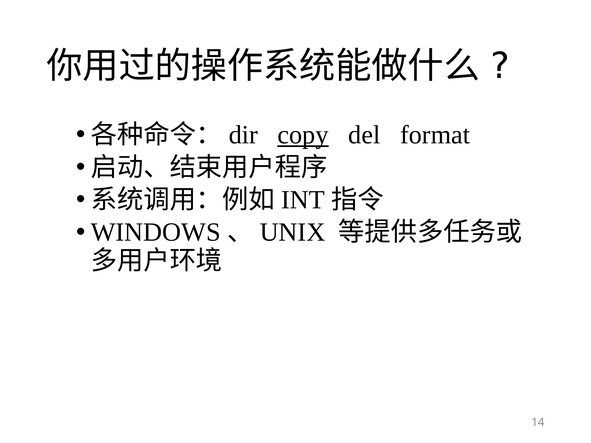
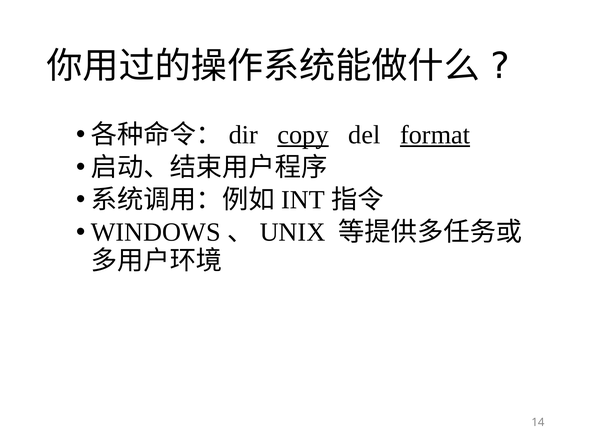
format underline: none -> present (435, 135)
